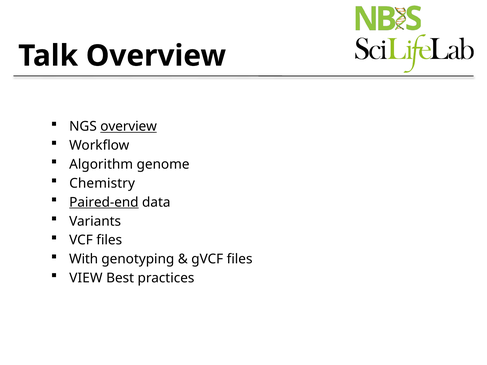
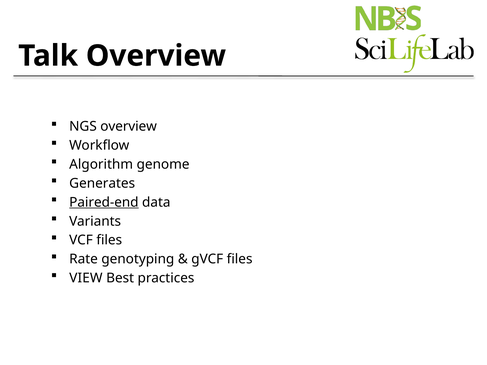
overview underline: present -> none (129, 127)
Chemistry: Chemistry -> Generates (102, 183)
With: With -> Rate (84, 259)
